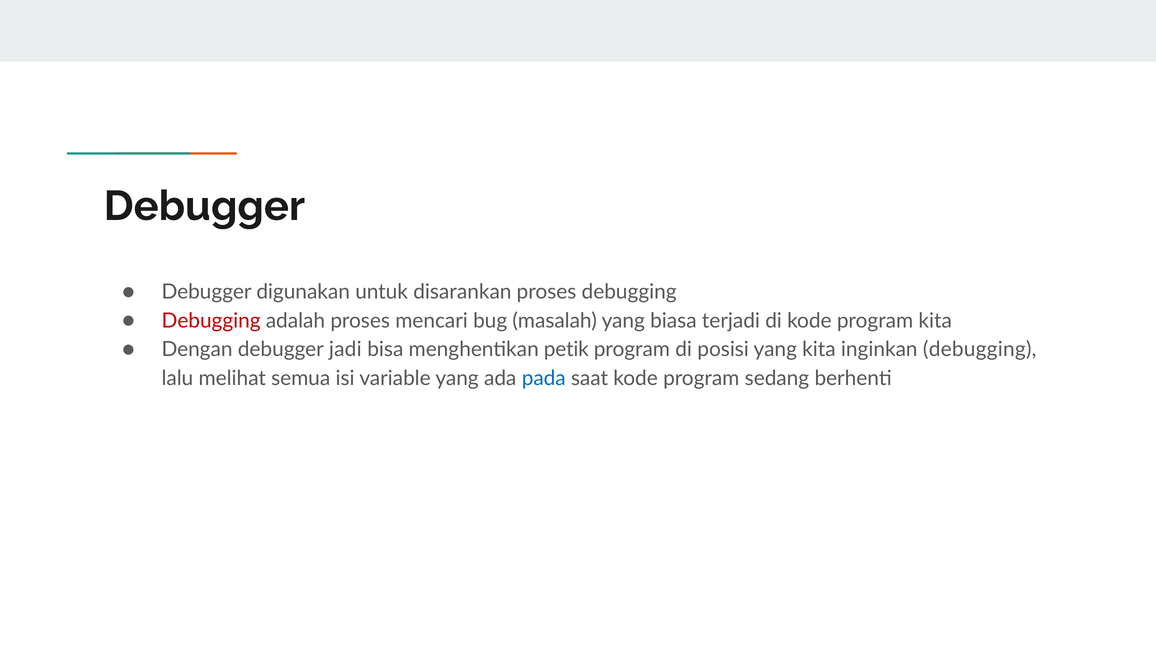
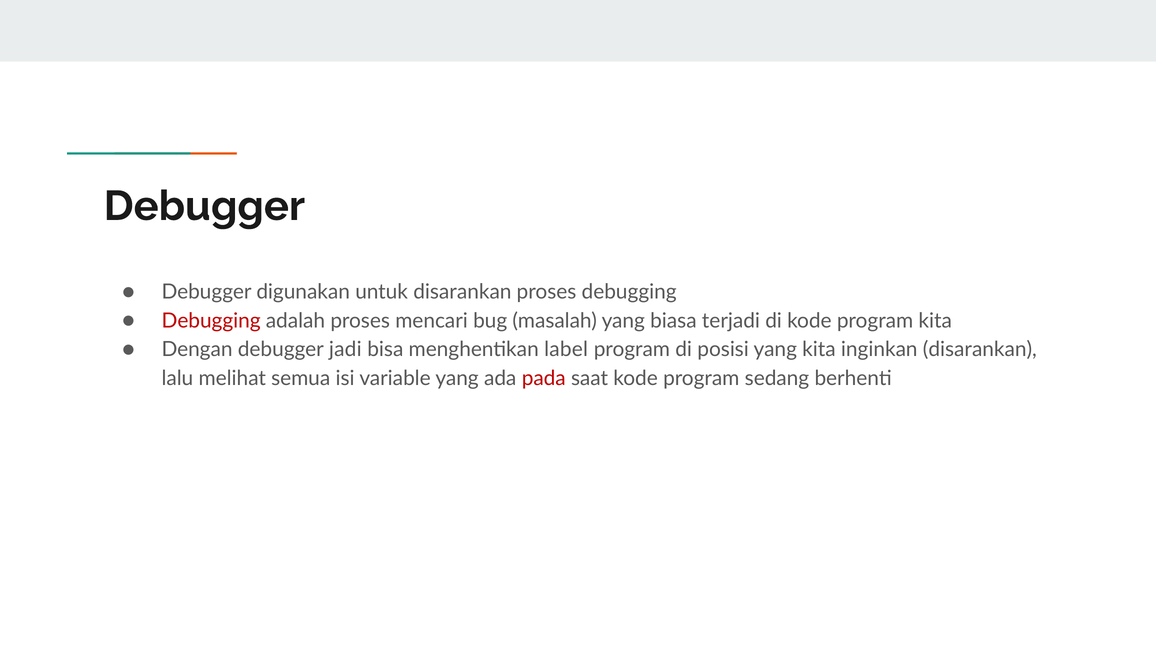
petik: petik -> label (566, 350)
inginkan debugging: debugging -> disarankan (980, 350)
pada colour: blue -> red (544, 379)
